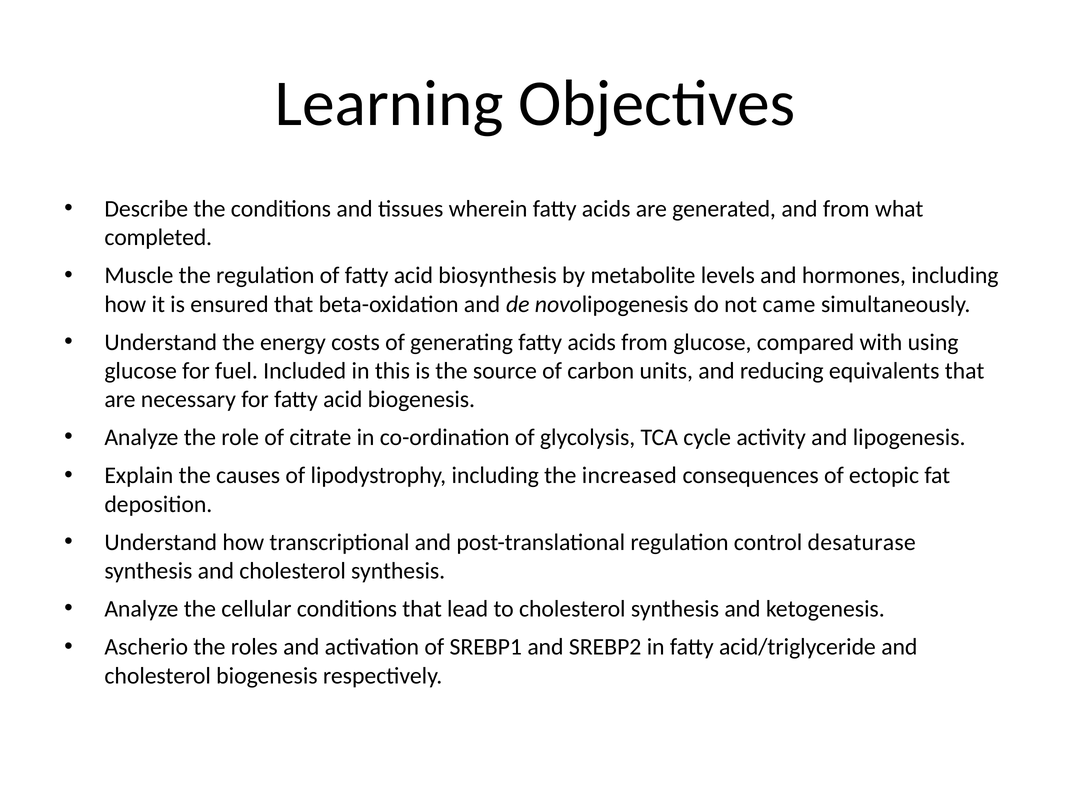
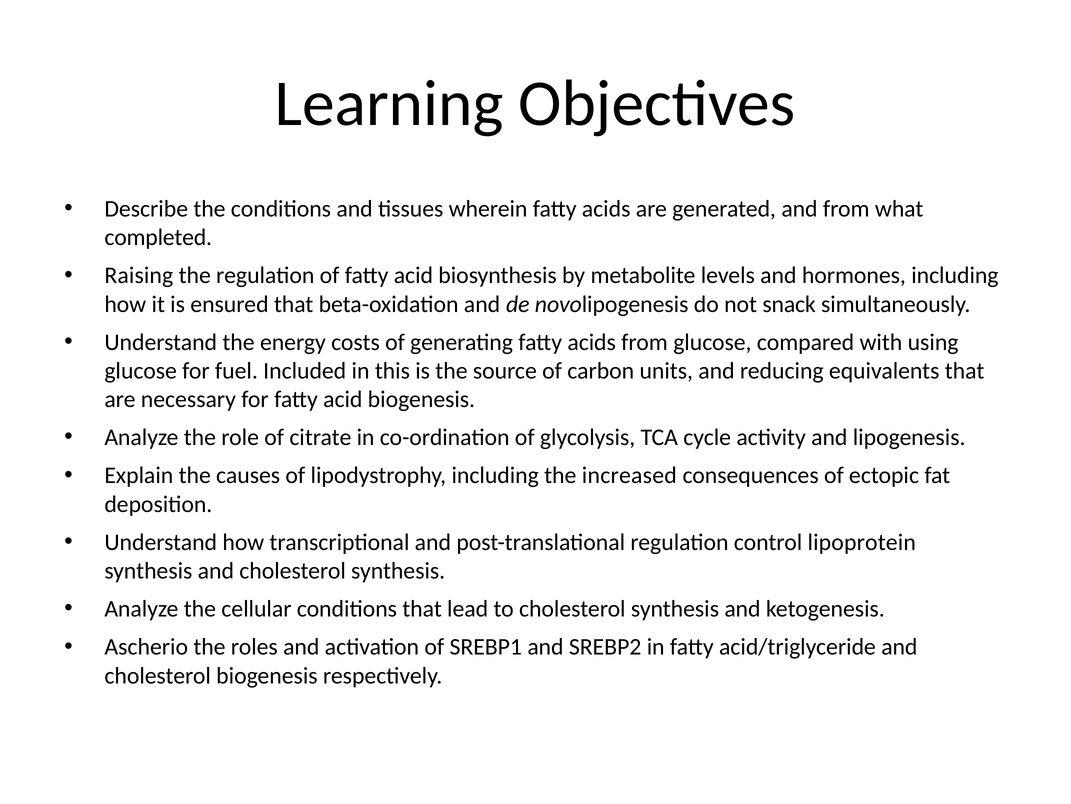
Muscle: Muscle -> Raising (139, 275)
came: came -> snack (789, 304)
desaturase: desaturase -> lipoprotein (862, 542)
